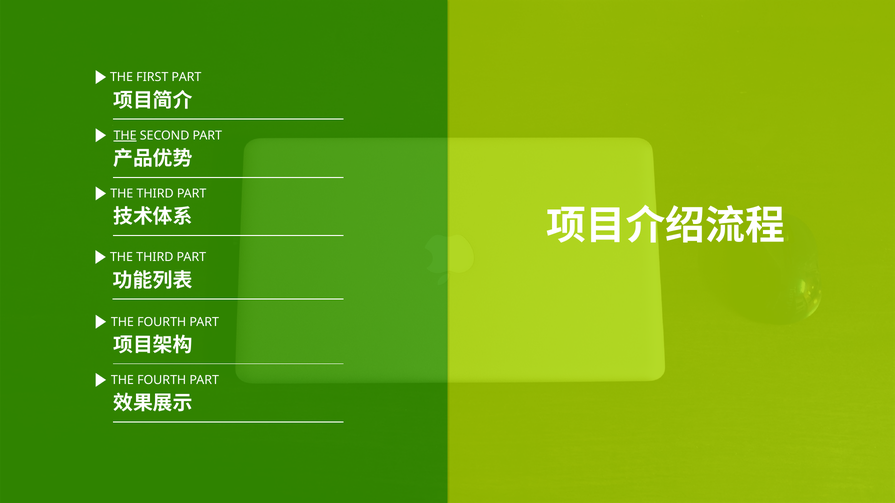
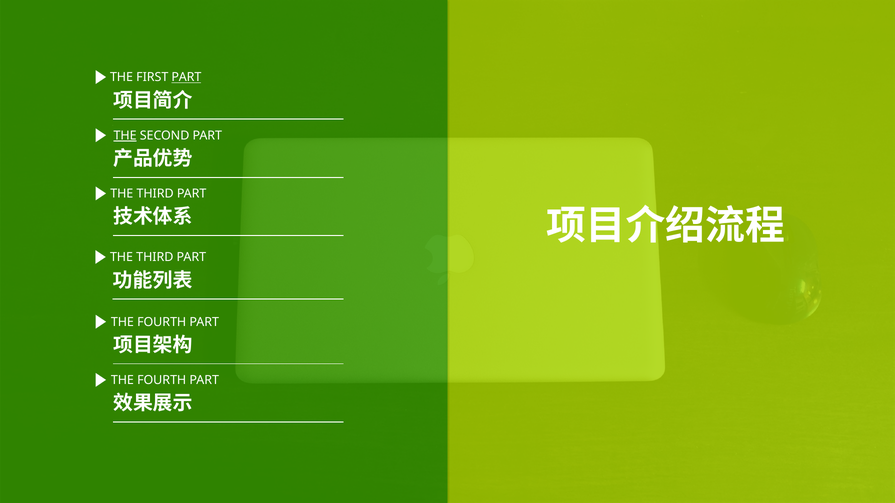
PART underline: none -> present (186, 77)
